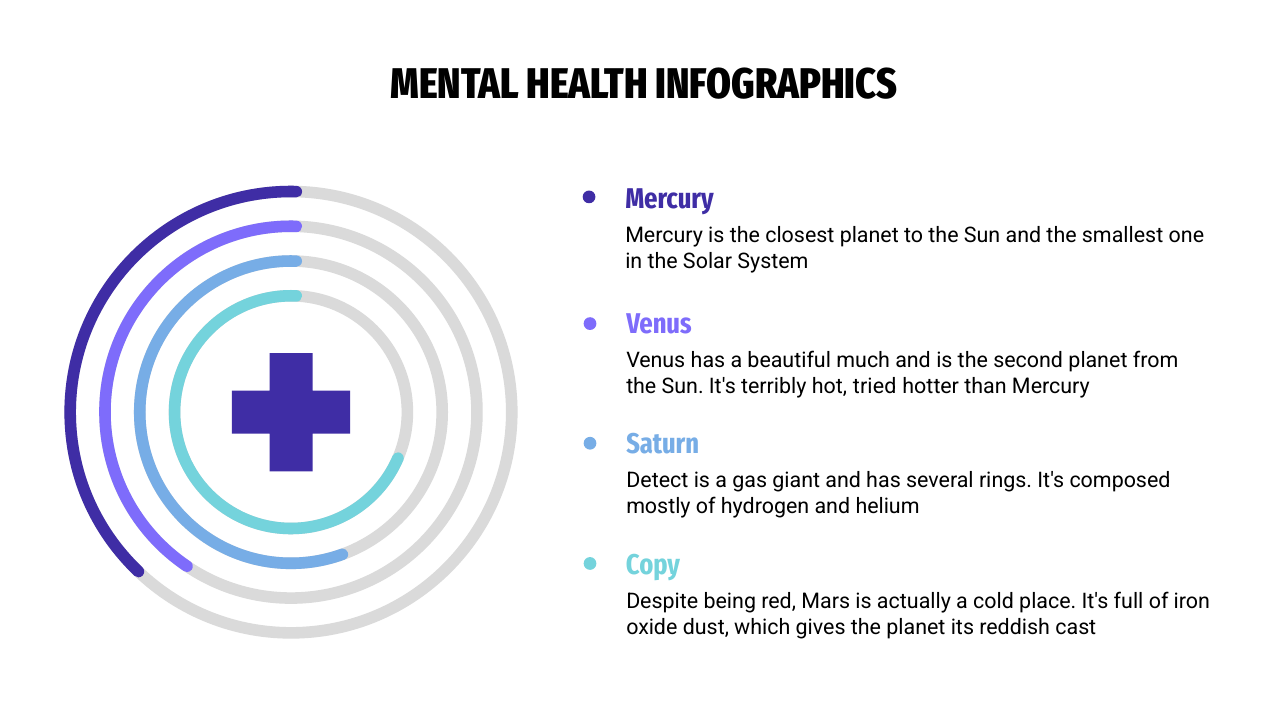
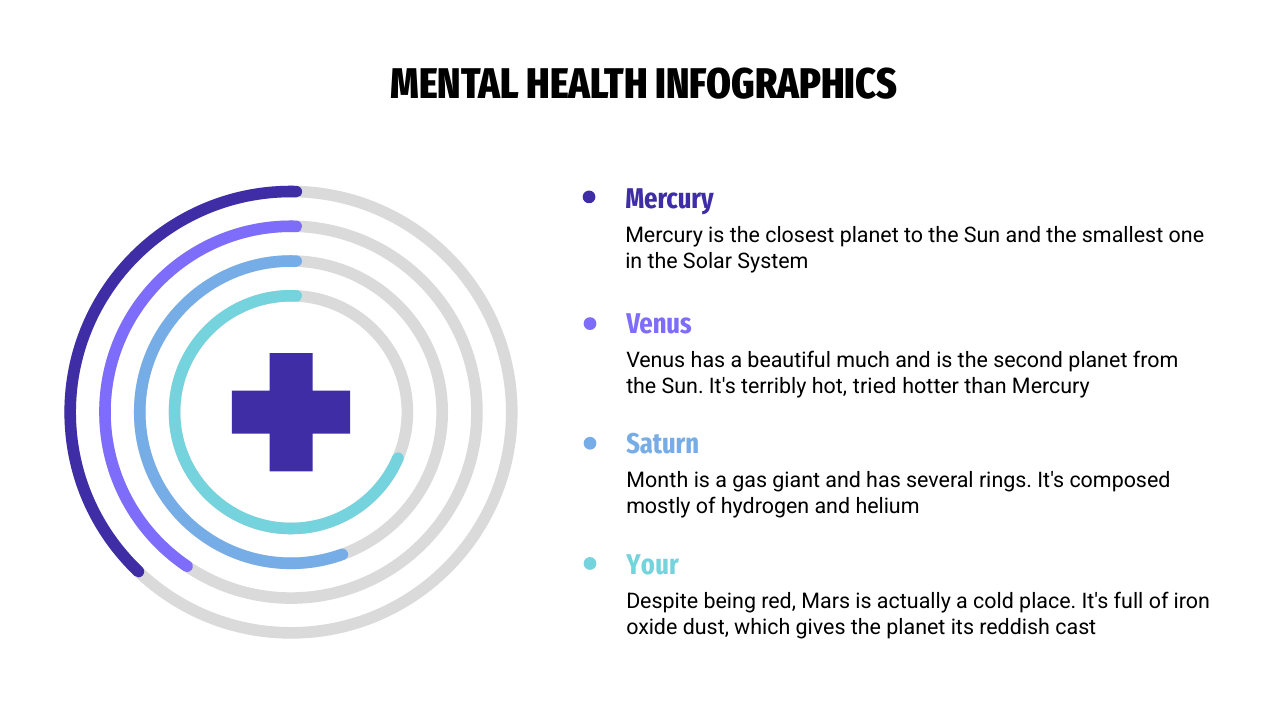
Detect: Detect -> Month (657, 481)
Copy: Copy -> Your (653, 566)
